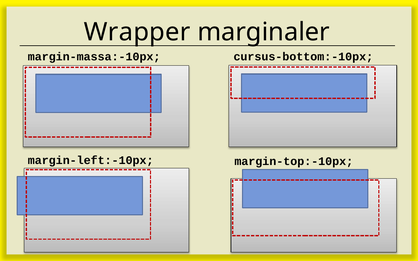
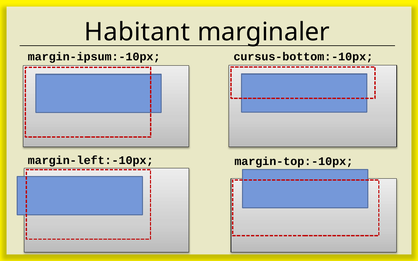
Wrapper: Wrapper -> Habitant (137, 32)
margin-massa:-10px: margin-massa:-10px -> margin-ipsum:-10px (94, 57)
